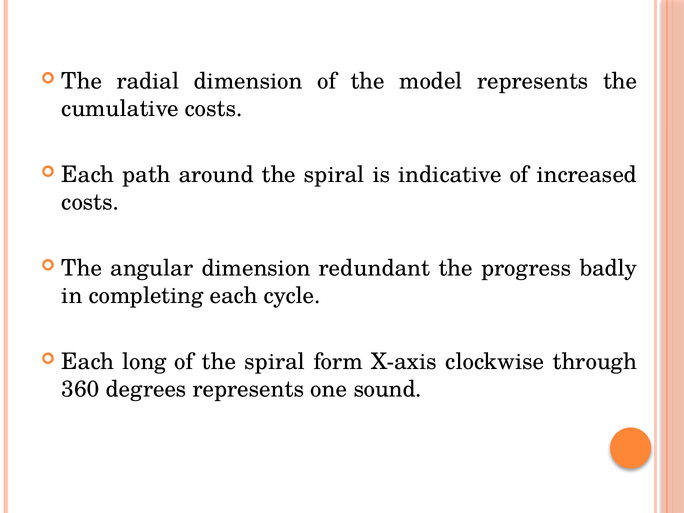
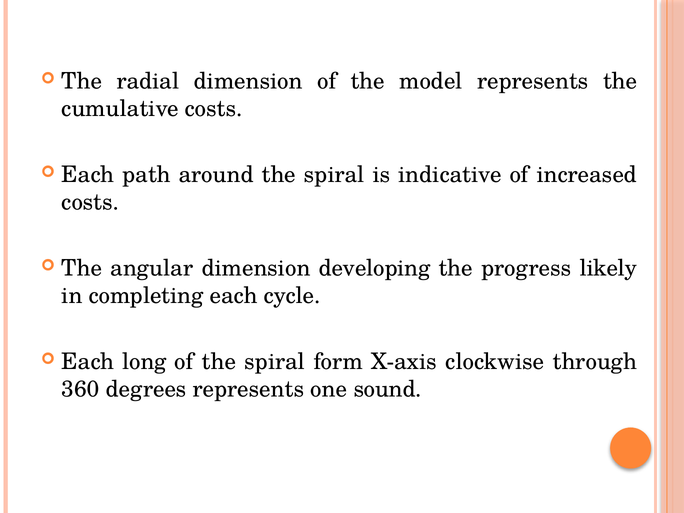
redundant: redundant -> developing (375, 268)
badly: badly -> likely (608, 268)
